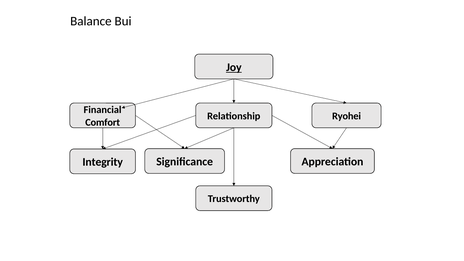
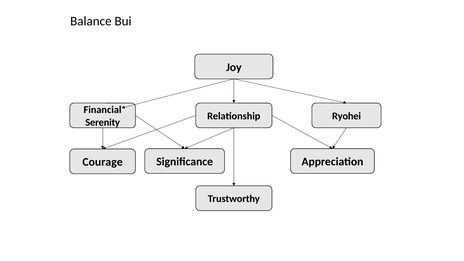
Joy underline: present -> none (234, 67)
Comfort: Comfort -> Serenity (103, 122)
Integrity: Integrity -> Courage (103, 162)
